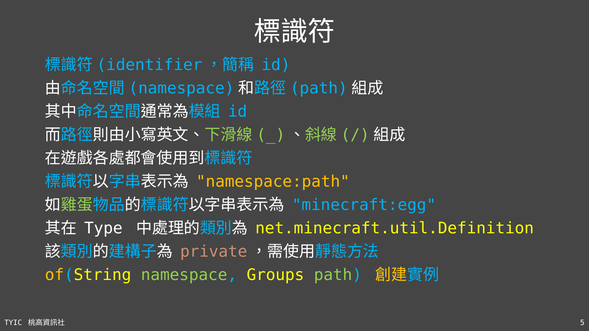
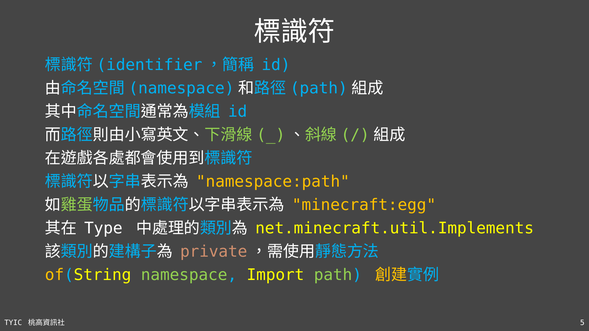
minecraft:egg colour: light blue -> yellow (364, 205)
net.minecraft.util.Definition: net.minecraft.util.Definition -> net.minecraft.util.Implements (395, 229)
Groups: Groups -> Import (275, 275)
